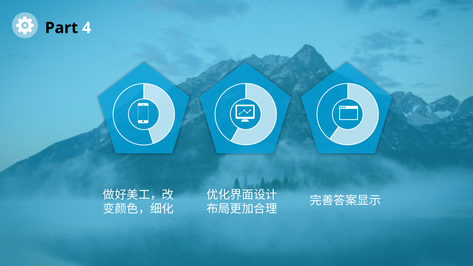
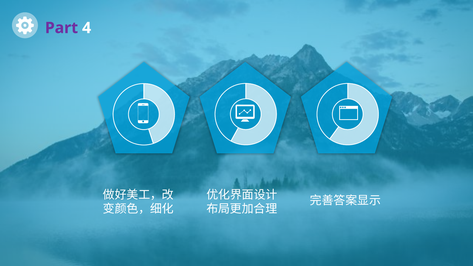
Part colour: black -> purple (61, 28)
